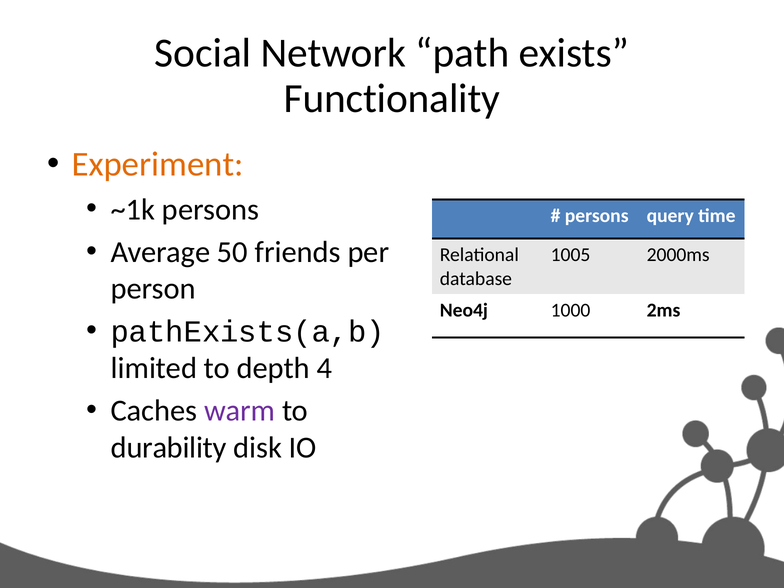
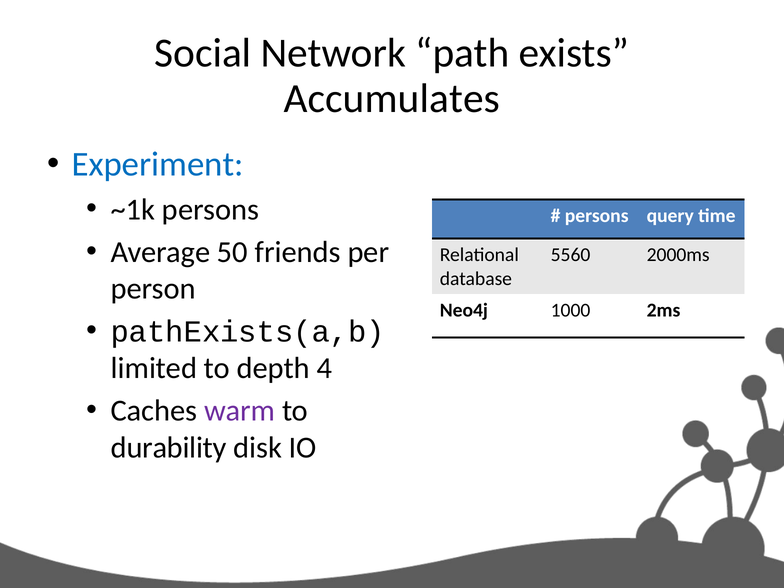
Functionality: Functionality -> Accumulates (392, 99)
Experiment colour: orange -> blue (158, 164)
1005: 1005 -> 5560 (571, 255)
